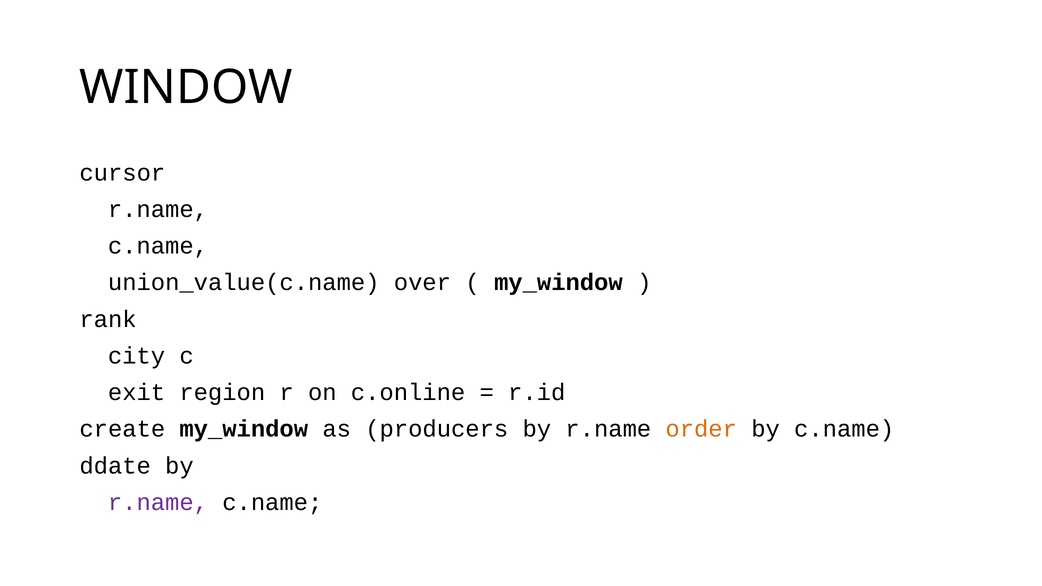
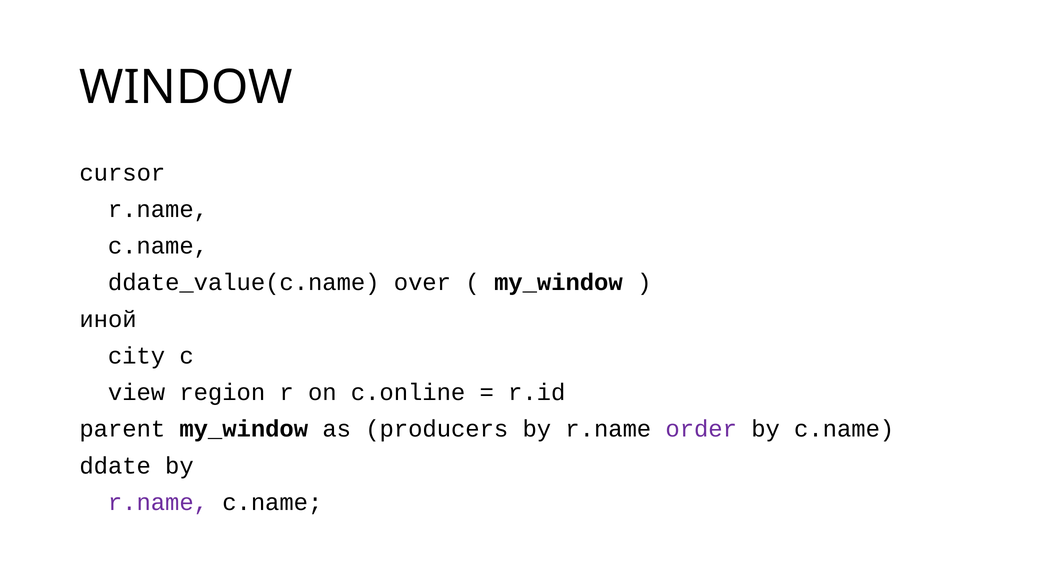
union_value(c.name: union_value(c.name -> ddate_value(c.name (244, 283)
rank: rank -> иной (108, 319)
exit: exit -> view (137, 393)
create: create -> parent (122, 429)
order colour: orange -> purple (701, 429)
